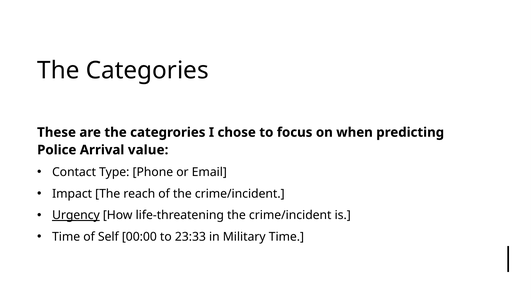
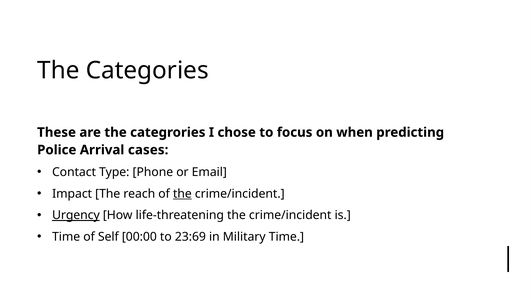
value: value -> cases (148, 150)
the underline: none -> present (182, 193)
23:33: 23:33 -> 23:69 (190, 237)
